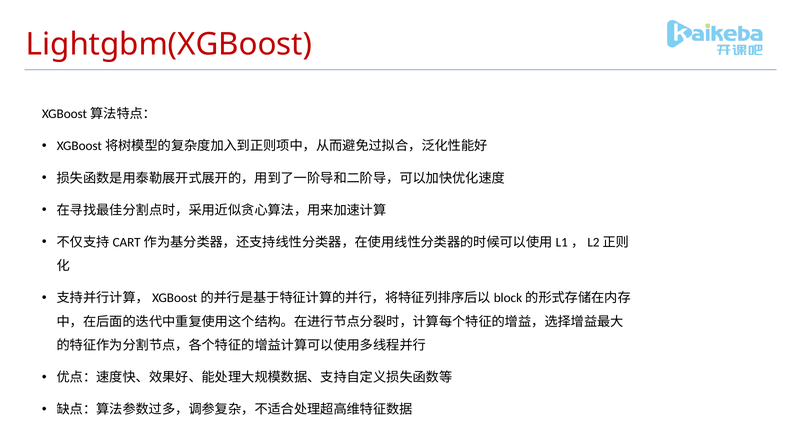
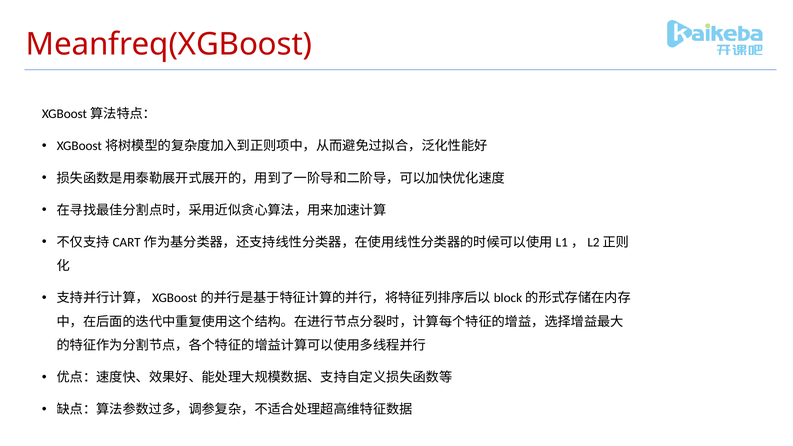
Lightgbm(XGBoost: Lightgbm(XGBoost -> Meanfreq(XGBoost (169, 45)
